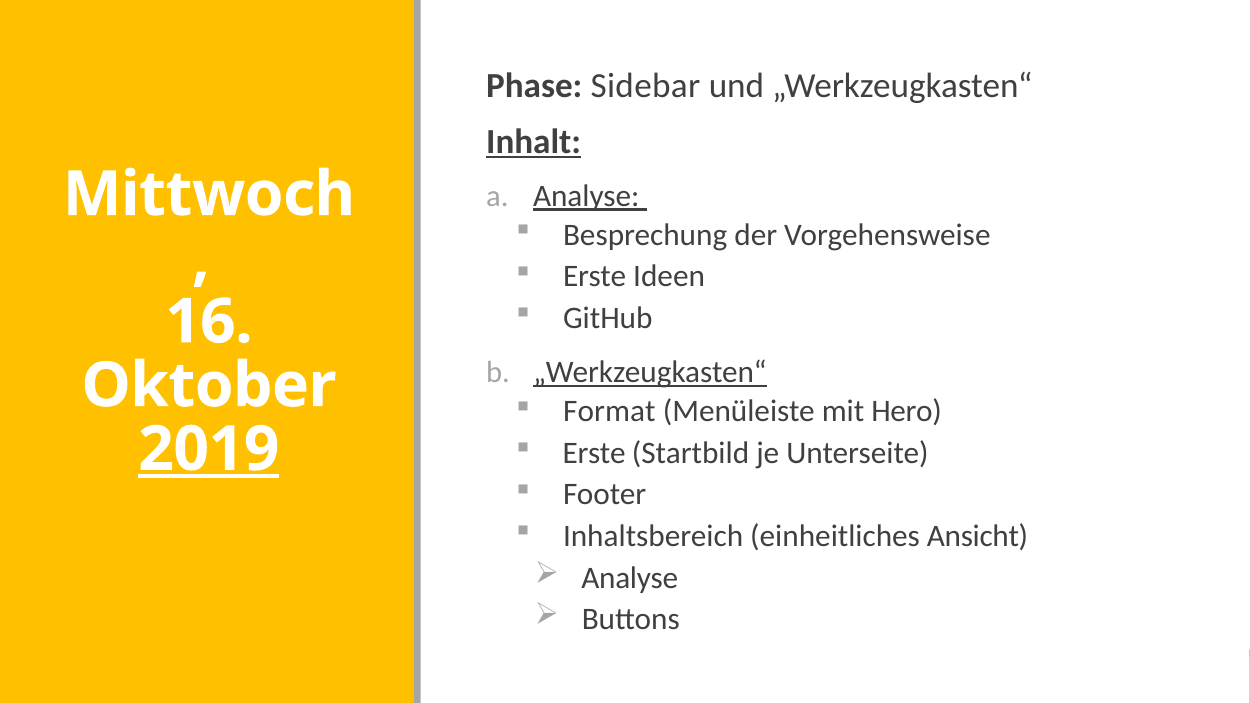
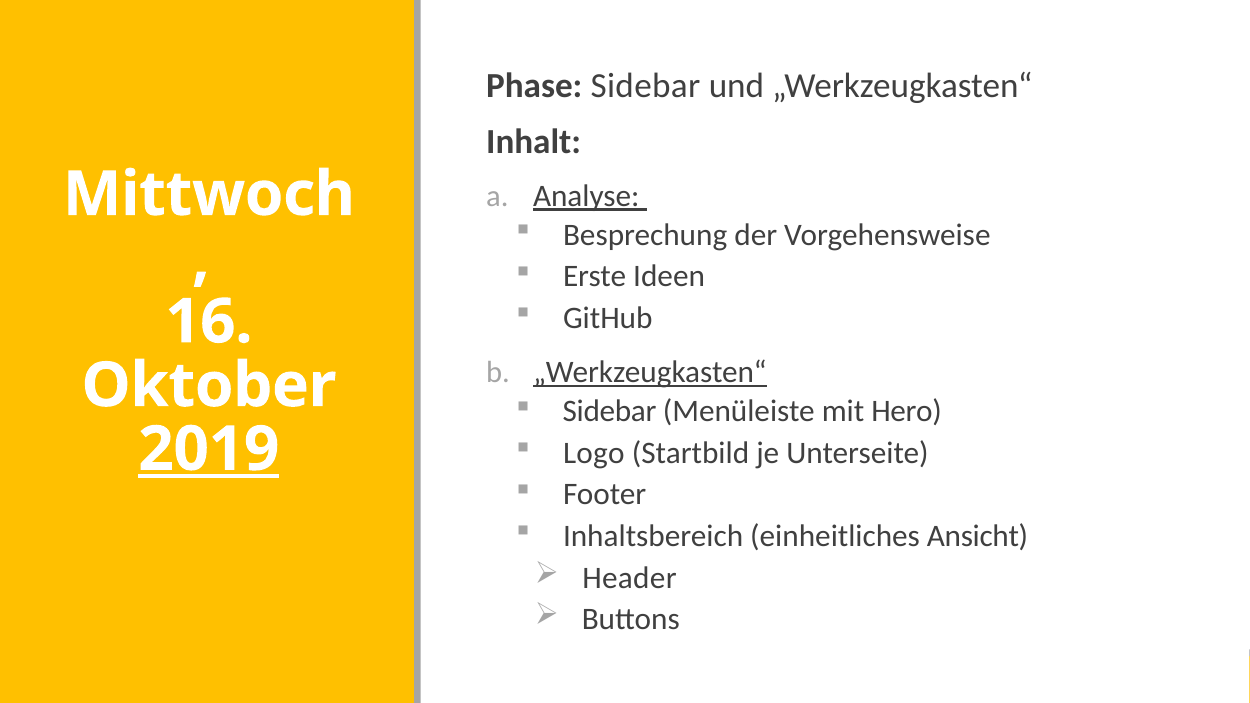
Inhalt underline: present -> none (534, 142)
Format: Format -> Sidebar (610, 412)
Erste: Erste -> Logo (594, 453)
Analyse: Analyse -> Header (629, 578)
